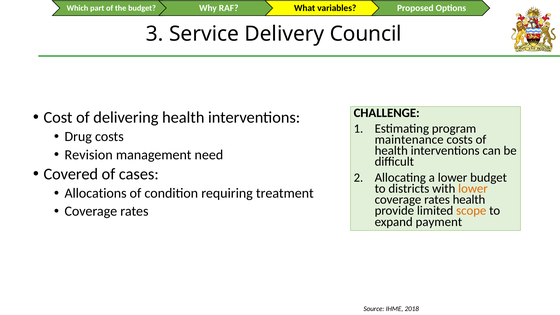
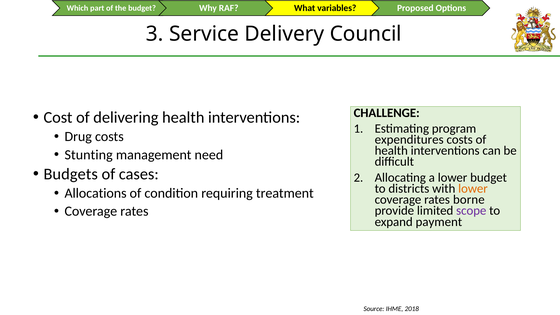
maintenance: maintenance -> expenditures (409, 140)
Revision: Revision -> Stunting (89, 155)
Covered: Covered -> Budgets (71, 174)
rates health: health -> borne (469, 200)
scope colour: orange -> purple (471, 211)
